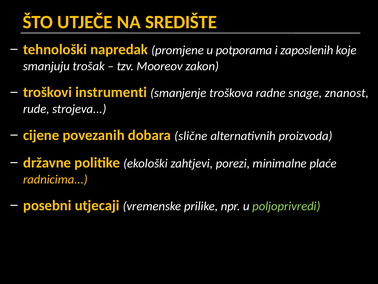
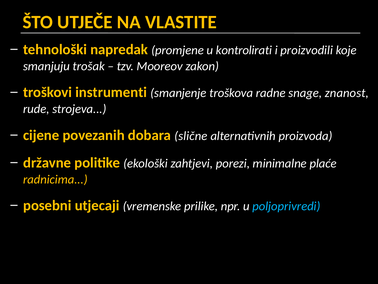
SREDIŠTE: SREDIŠTE -> VLASTITE (181, 22)
potporama: potporama -> kontrolirati (244, 50)
zaposlenih: zaposlenih -> proizvodili (307, 50)
poljoprivredi colour: light green -> light blue (286, 206)
